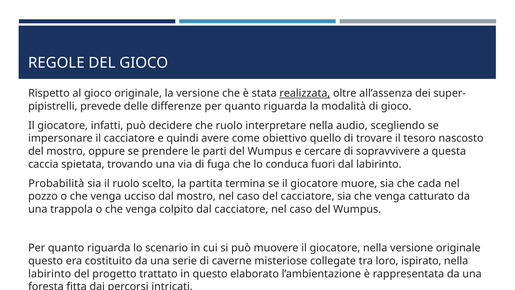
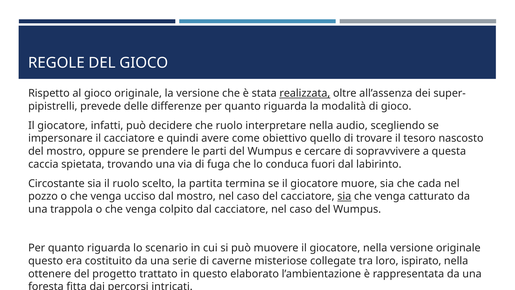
Probabilità: Probabilità -> Circostante (56, 183)
sia underline: none -> present (344, 196)
labirinto: labirinto -> ottenere (50, 274)
